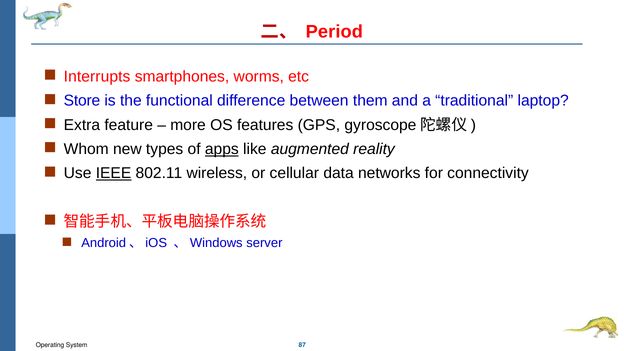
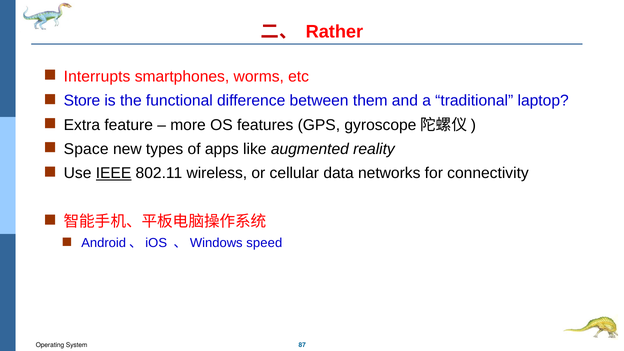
Period: Period -> Rather (334, 32)
Whom: Whom -> Space (86, 149)
apps underline: present -> none (222, 149)
server: server -> speed (264, 243)
